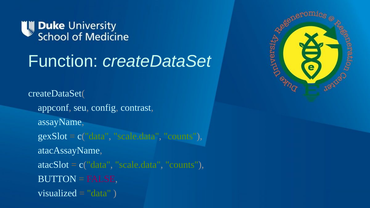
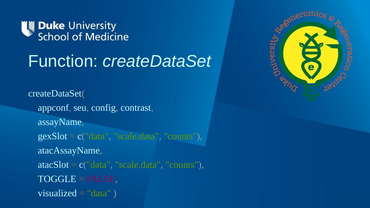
BUTTON: BUTTON -> TOGGLE (57, 179)
